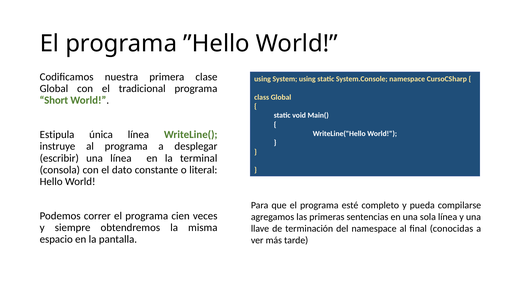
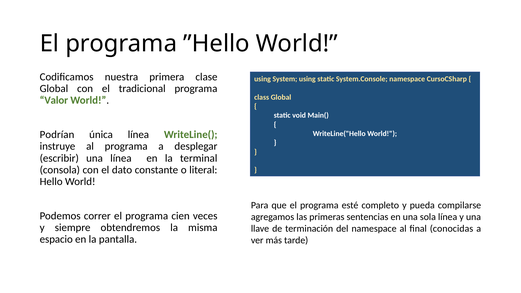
Short: Short -> Valor (54, 100)
Estipula: Estipula -> Podrían (57, 135)
